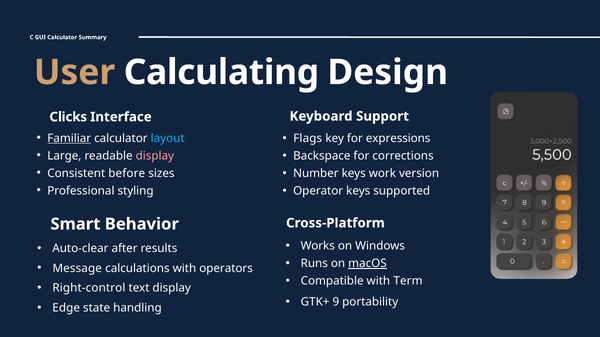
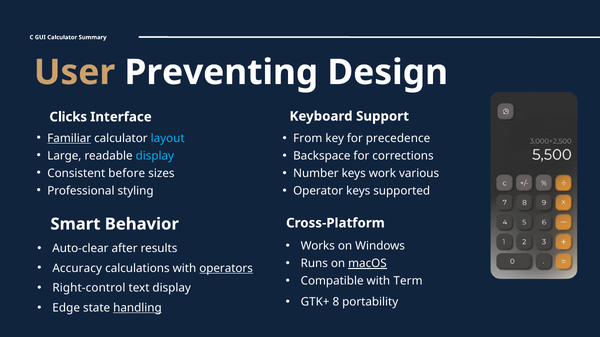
Calculating: Calculating -> Preventing (221, 72)
Flags: Flags -> From (308, 139)
expressions: expressions -> precedence (398, 139)
display colour: pink -> light blue (155, 156)
version: version -> various (419, 174)
Message: Message -> Accuracy (77, 269)
operators underline: none -> present (226, 269)
9: 9 -> 8 (336, 302)
handling underline: none -> present (137, 308)
